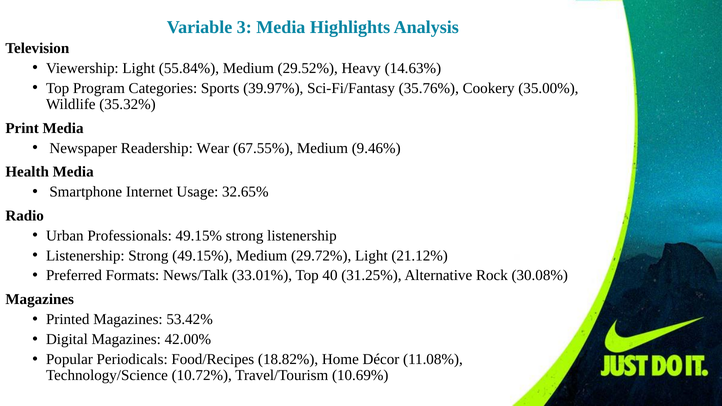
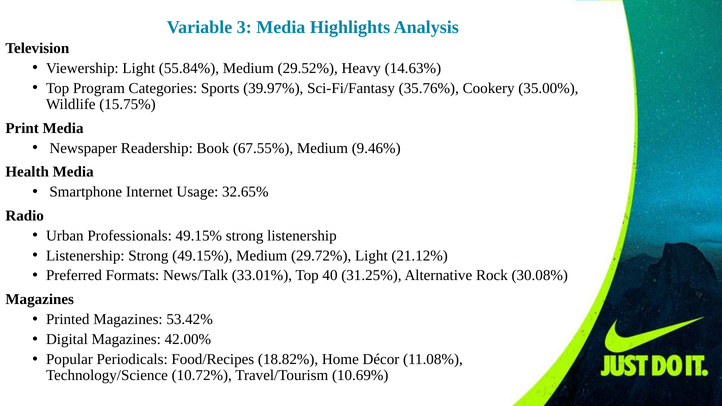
35.32%: 35.32% -> 15.75% (128, 104)
Wear: Wear -> Book (213, 148)
